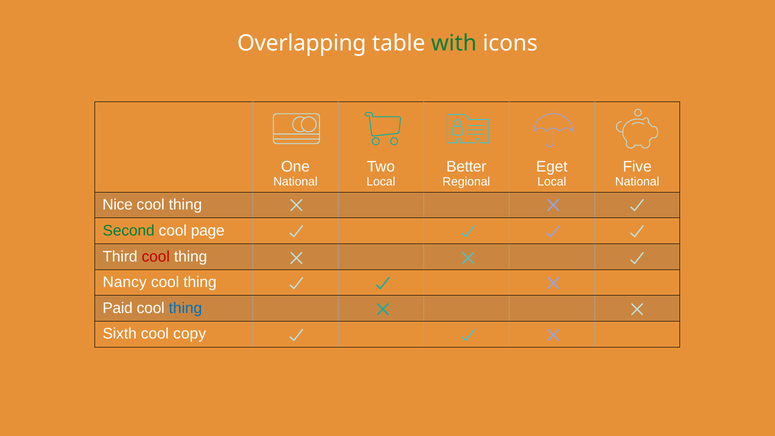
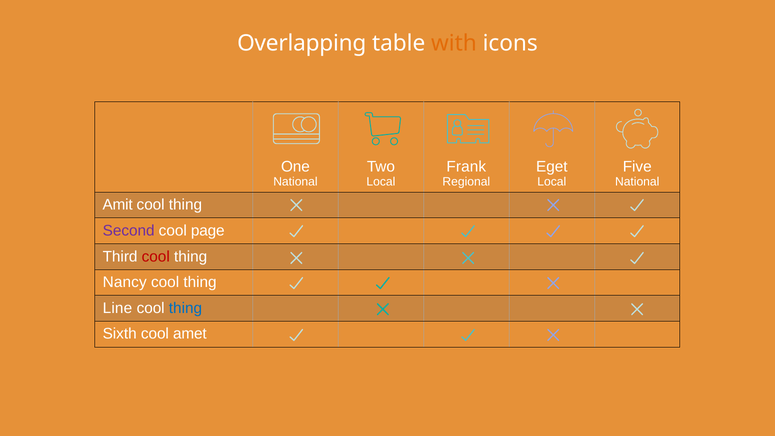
with colour: green -> orange (454, 43)
Better: Better -> Frank (466, 167)
Nice: Nice -> Amit (118, 205)
Second colour: green -> purple (129, 231)
Paid: Paid -> Line (117, 308)
copy: copy -> amet (190, 334)
